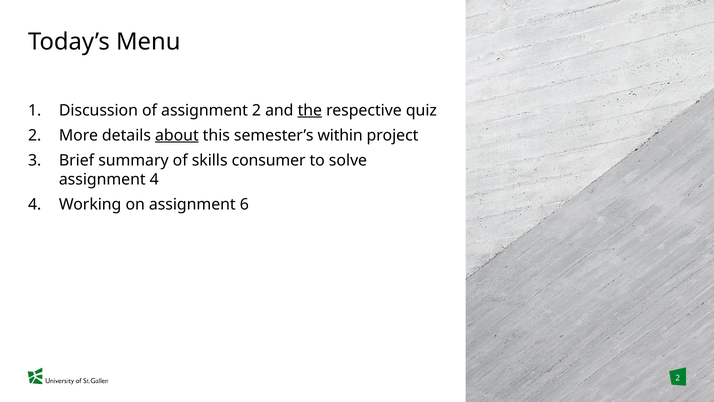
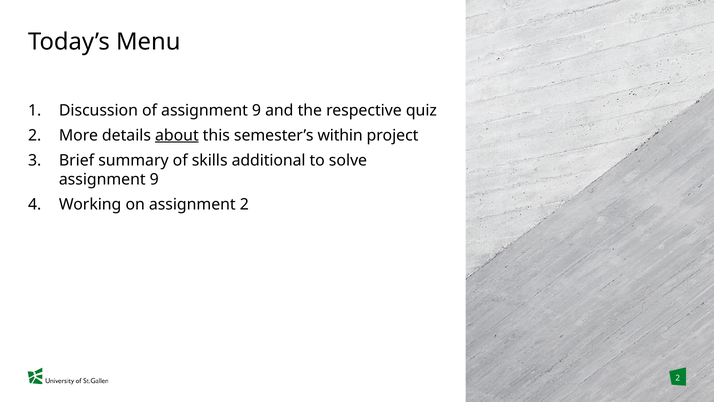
of assignment 2: 2 -> 9 (257, 110)
the underline: present -> none (310, 110)
consumer: consumer -> additional (269, 160)
4: 4 -> 9 (154, 179)
assignment 6: 6 -> 2 (244, 204)
